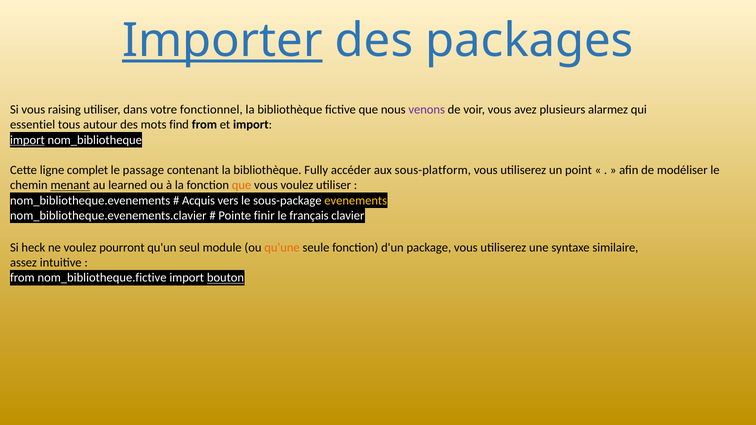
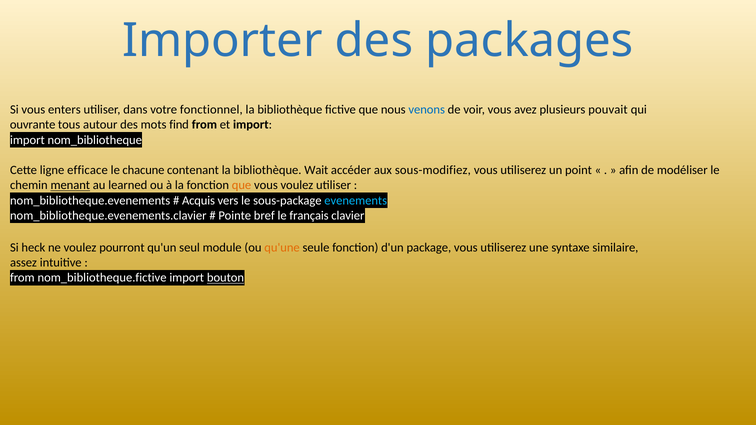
Importer underline: present -> none (222, 41)
raising: raising -> enters (64, 110)
venons colour: purple -> blue (427, 110)
alarmez: alarmez -> pouvait (608, 110)
essentiel: essentiel -> ouvrante (33, 125)
import underline: present -> none (27, 140)
complet: complet -> efficace (87, 170)
passage: passage -> chacune (143, 170)
Fully: Fully -> Wait (316, 170)
sous-platform: sous-platform -> sous-modifiez (433, 170)
evenements colour: yellow -> light blue (356, 200)
finir: finir -> bref (264, 216)
